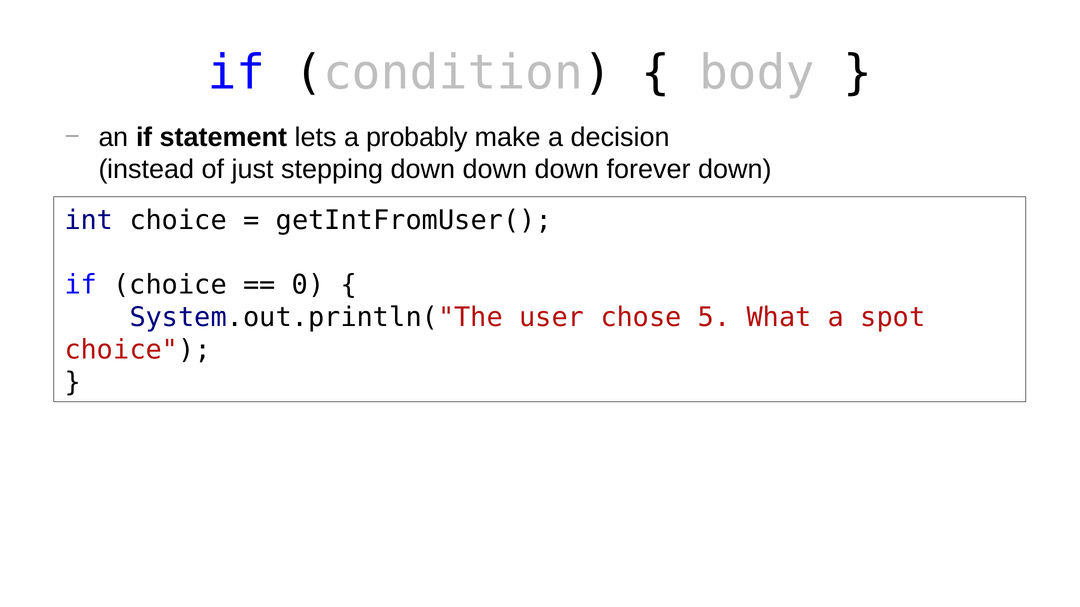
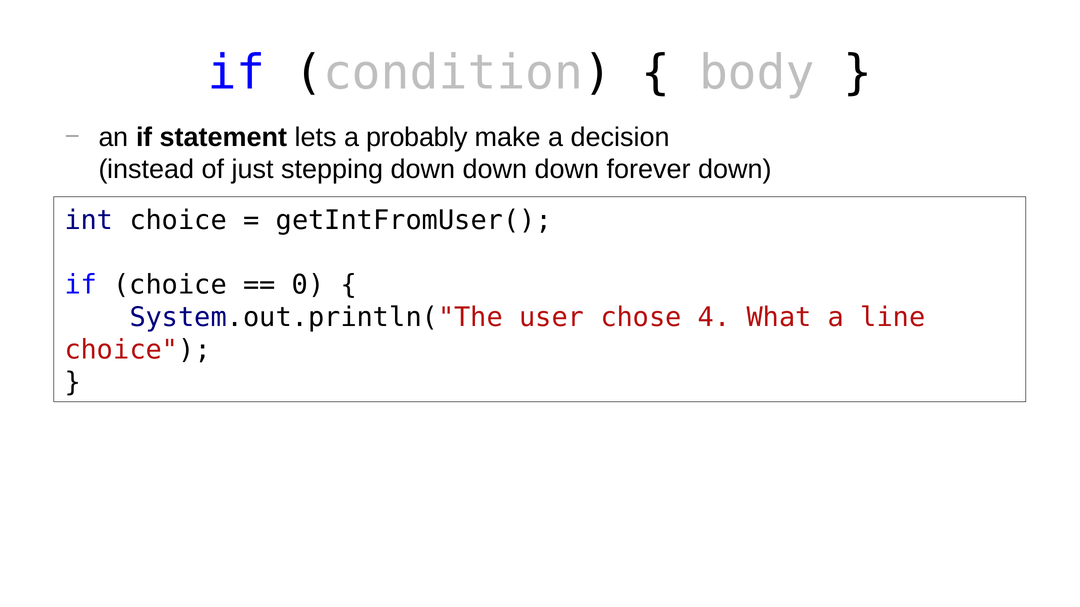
5: 5 -> 4 (714, 318)
spot: spot -> line (893, 318)
